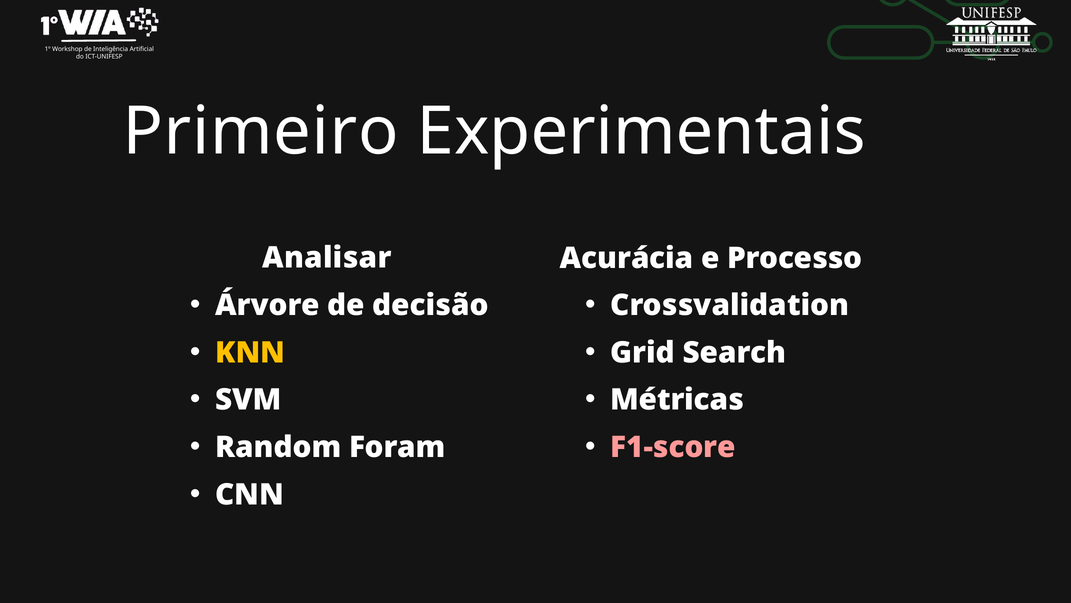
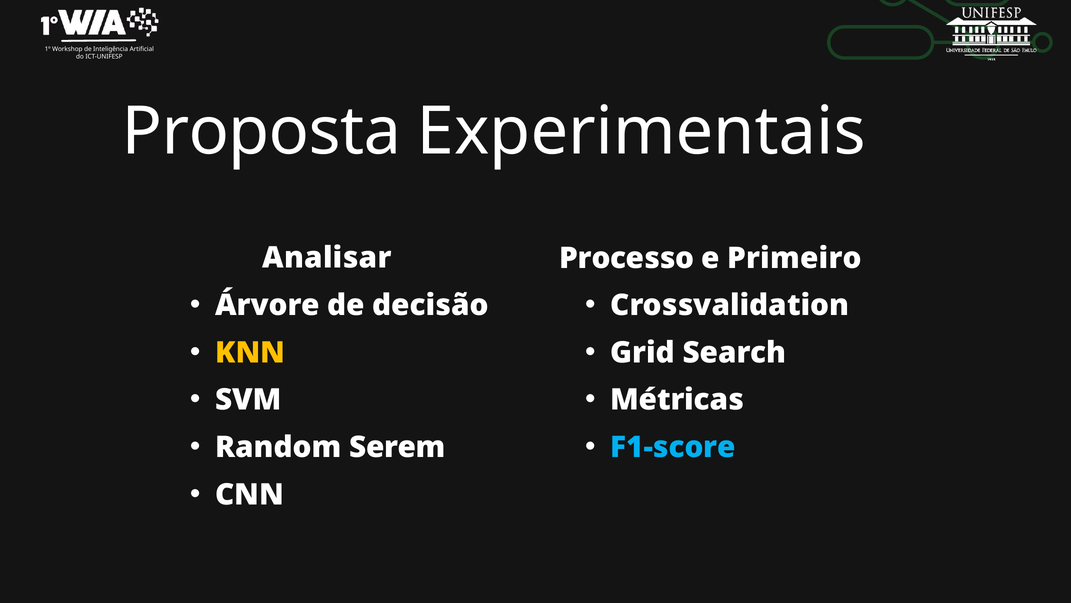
Primeiro: Primeiro -> Proposta (261, 132)
Acurácia: Acurácia -> Processo (627, 258)
Processo: Processo -> Primeiro (794, 258)
Foram: Foram -> Serem (397, 447)
F1-score colour: pink -> light blue (673, 447)
